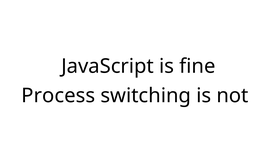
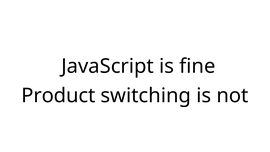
Process: Process -> Product (58, 95)
